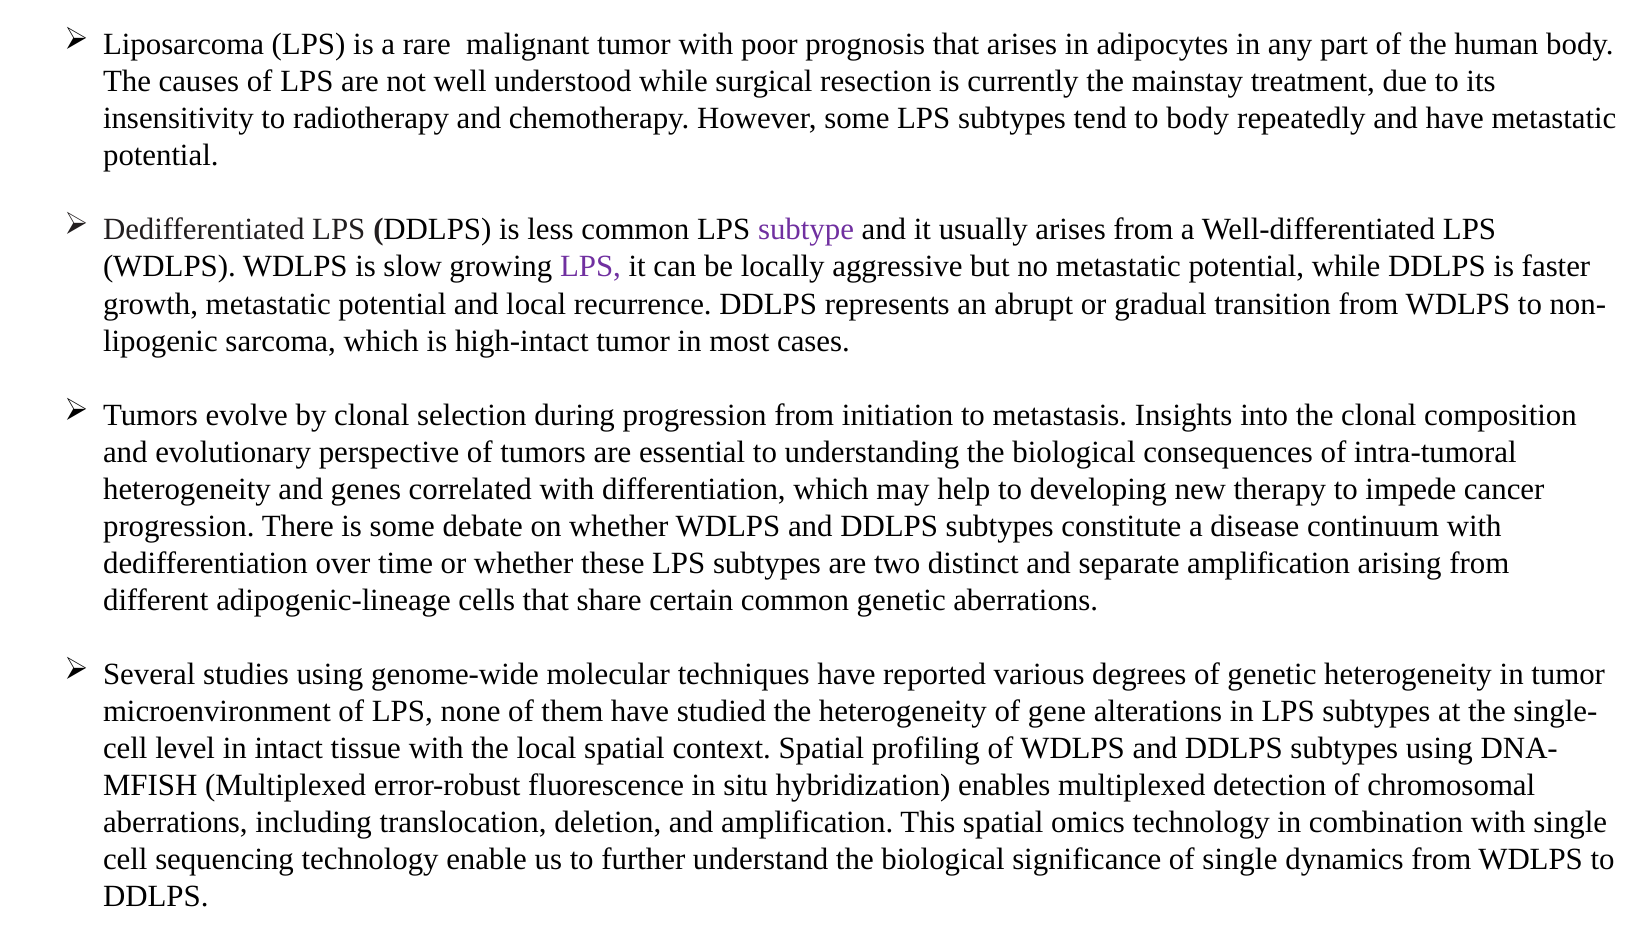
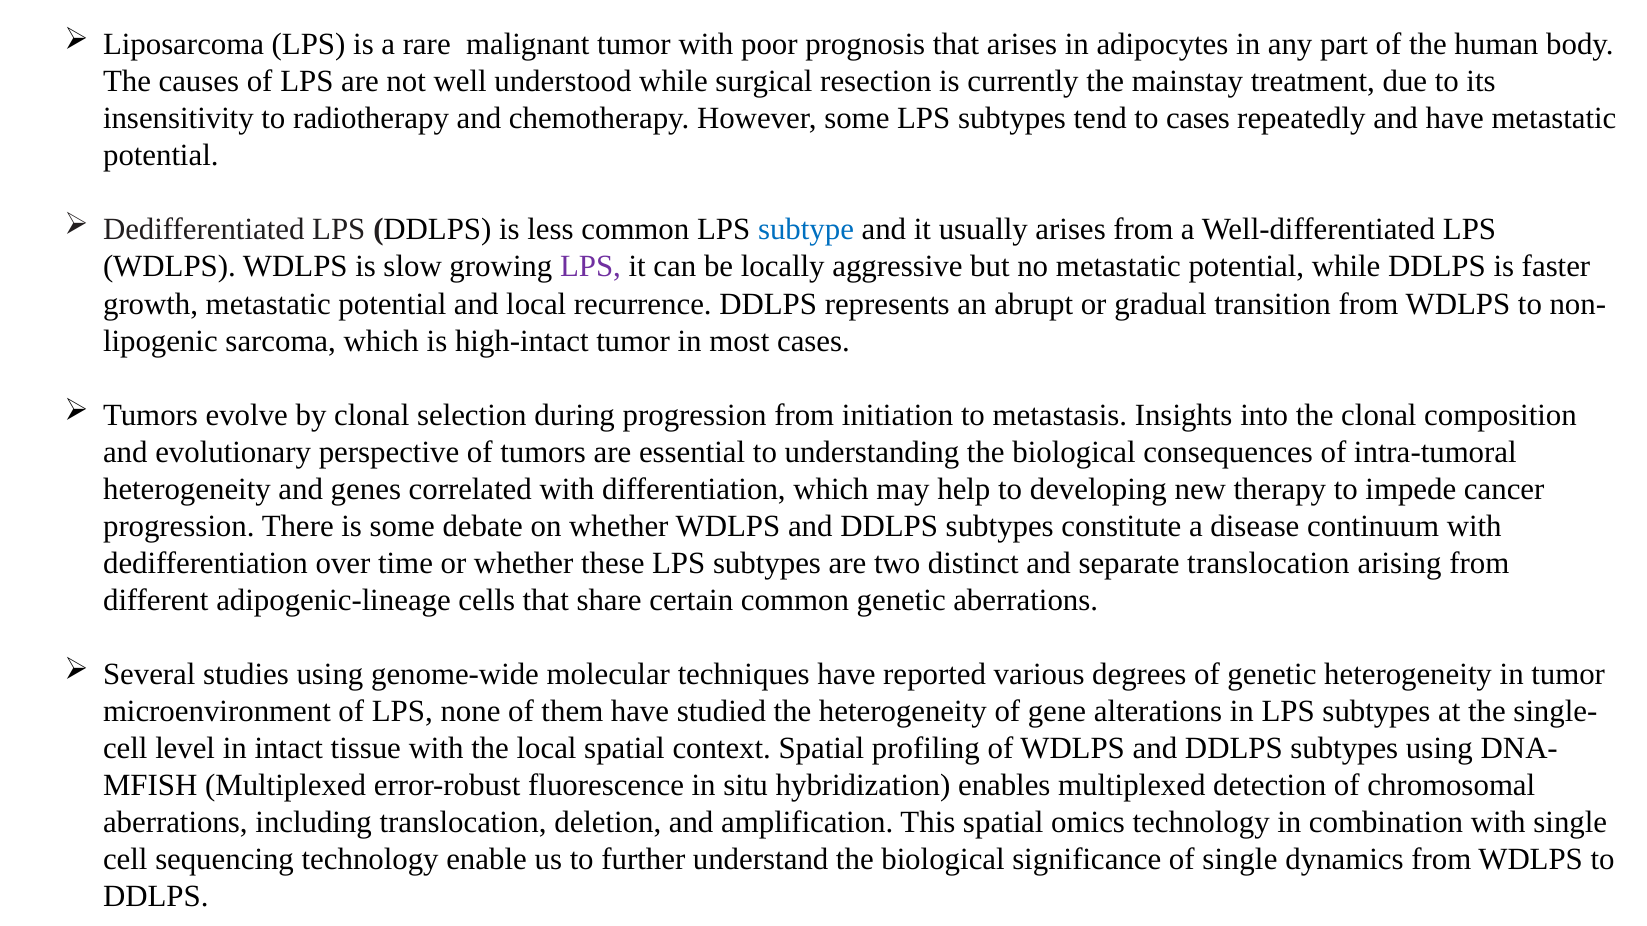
to body: body -> cases (1198, 119)
subtype colour: purple -> blue (806, 230)
separate amplification: amplification -> translocation (1268, 563)
